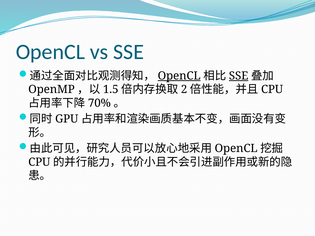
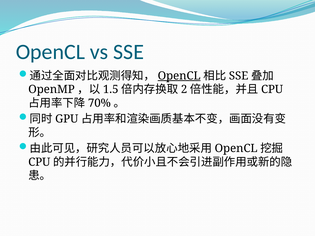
SSE underline: present -> none (239, 76)
